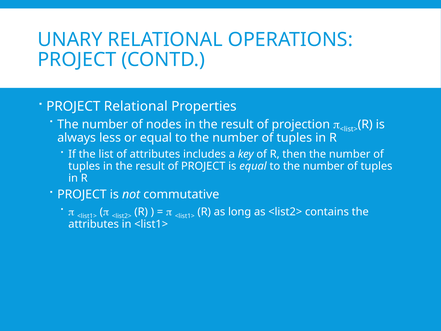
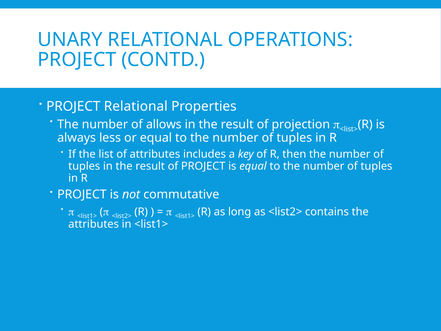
nodes: nodes -> allows (164, 124)
